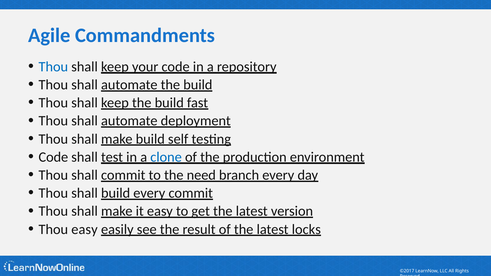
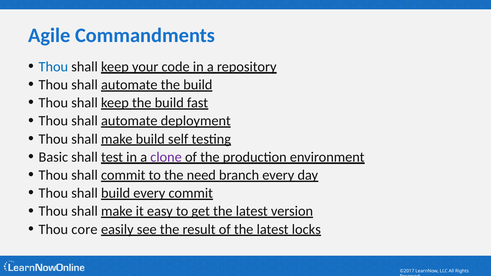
Code: Code -> Basic (53, 157)
clone colour: blue -> purple (166, 157)
Thou easy: easy -> core (84, 229)
